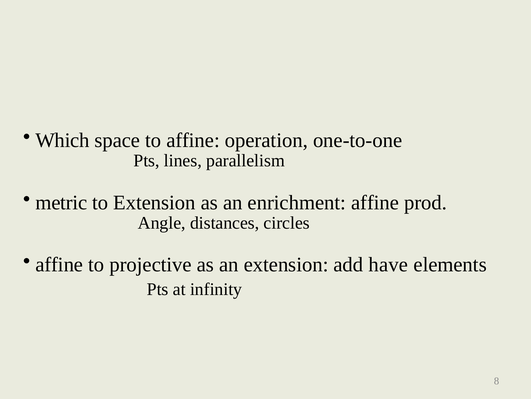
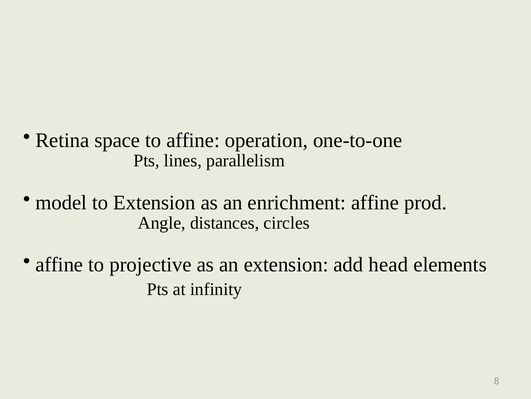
Which: Which -> Retina (62, 140)
metric: metric -> model (61, 202)
have: have -> head (388, 264)
